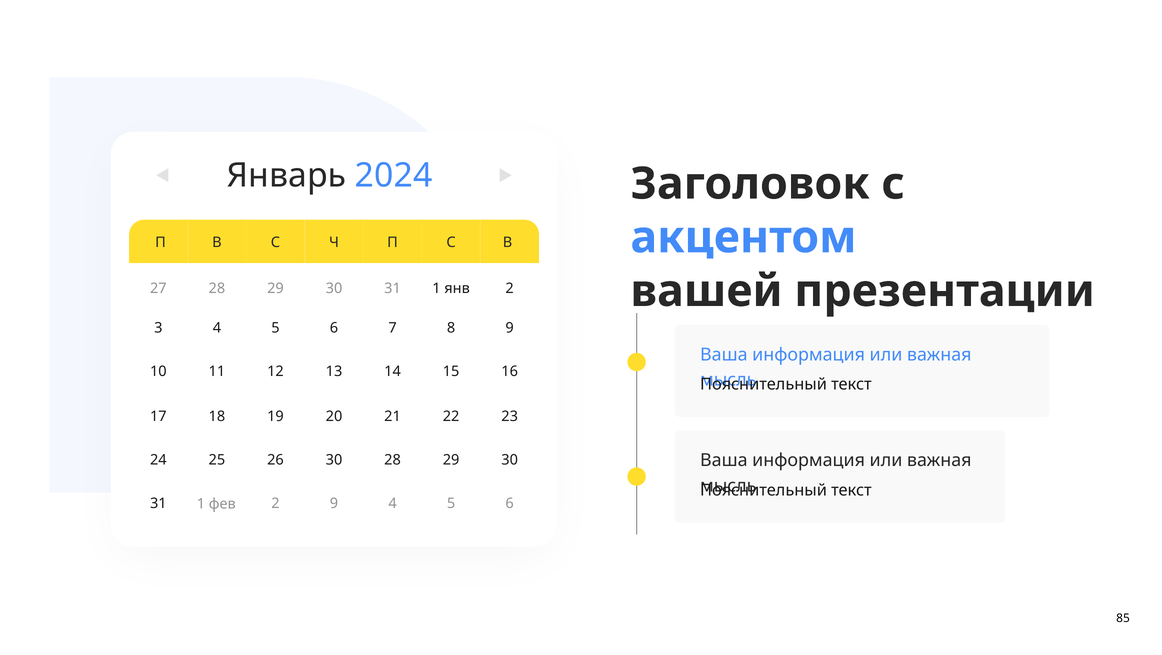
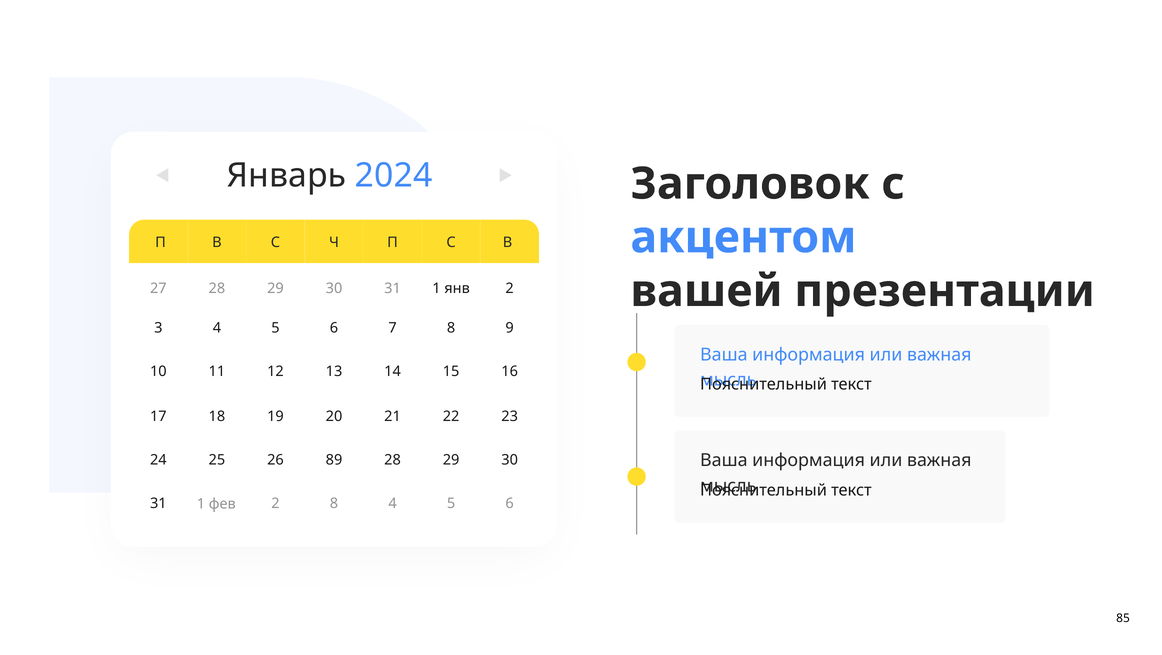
26 30: 30 -> 89 (334, 460)
2 9: 9 -> 8 (334, 504)
